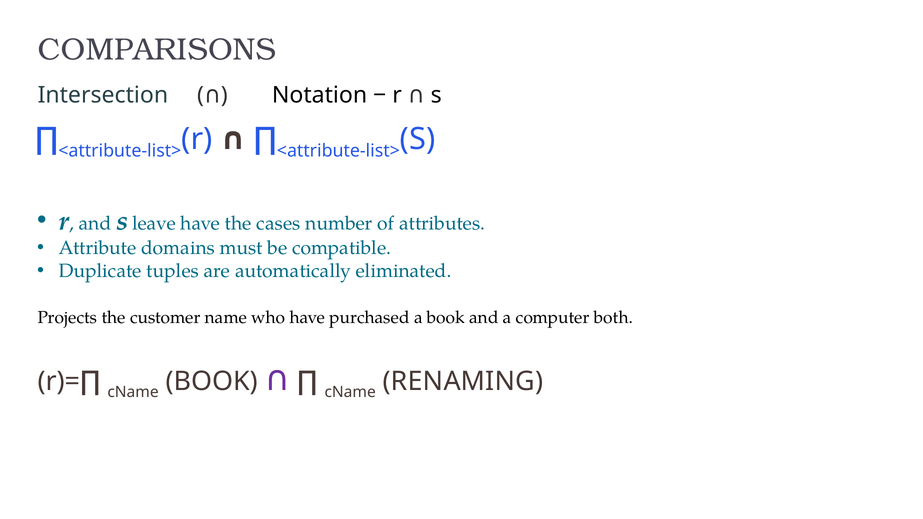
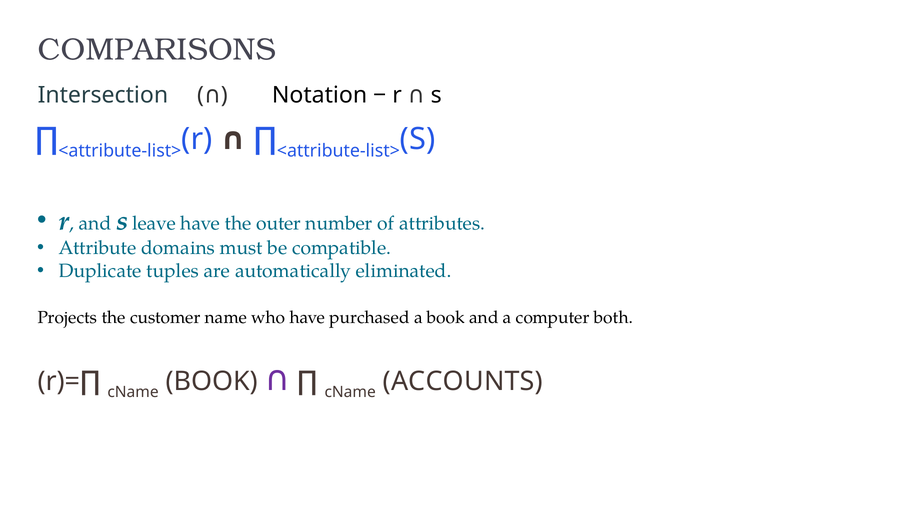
cases: cases -> outer (279, 223)
RENAMING: RENAMING -> ACCOUNTS (463, 382)
